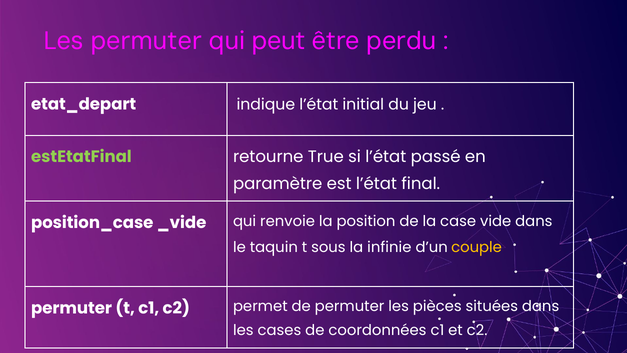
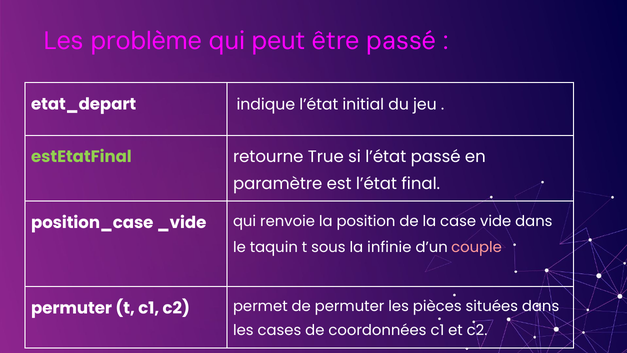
Les permuter: permuter -> problème (146, 41)
être perdu: perdu -> passé (401, 41)
couple colour: yellow -> pink (477, 247)
